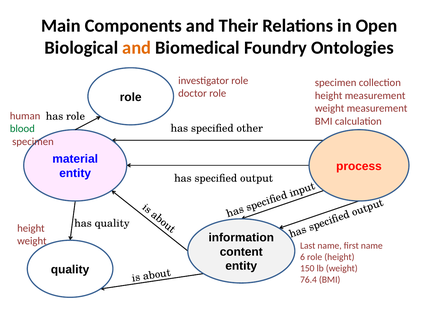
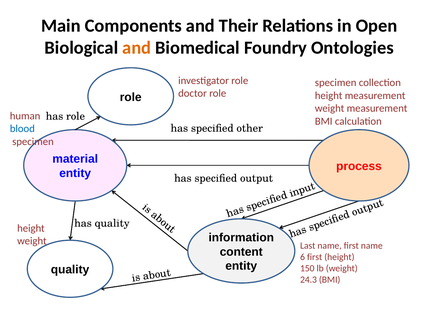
blood colour: green -> blue (22, 129)
6 role: role -> first (315, 257)
76.4: 76.4 -> 24.3 (308, 280)
